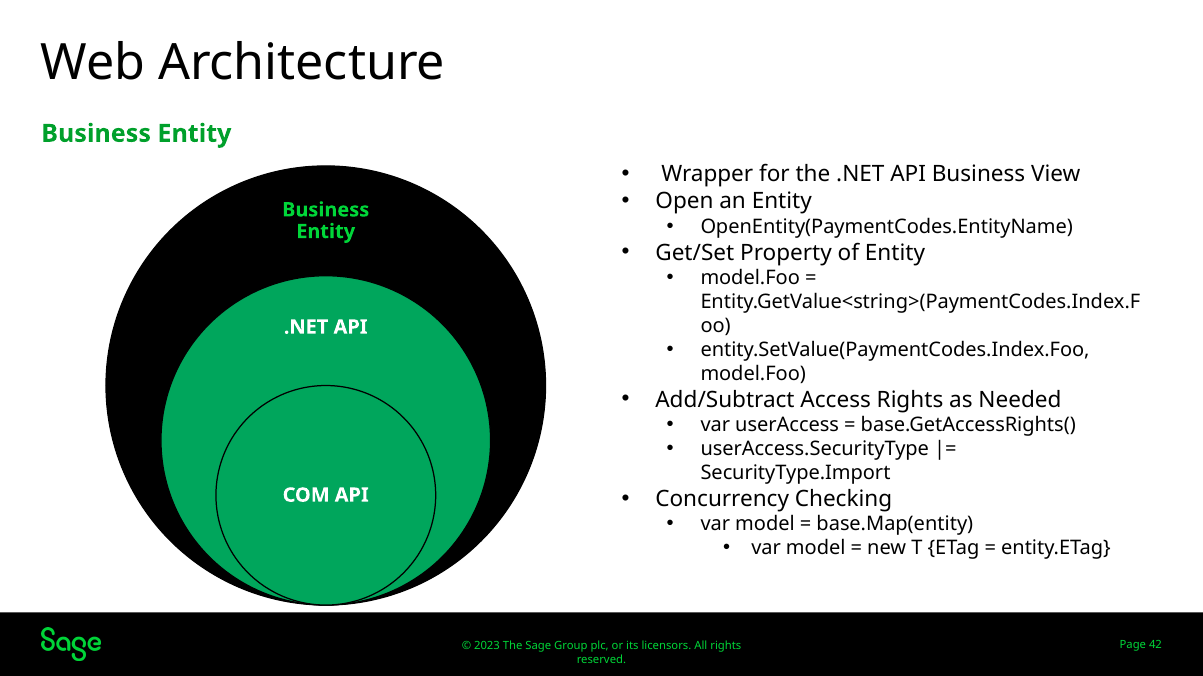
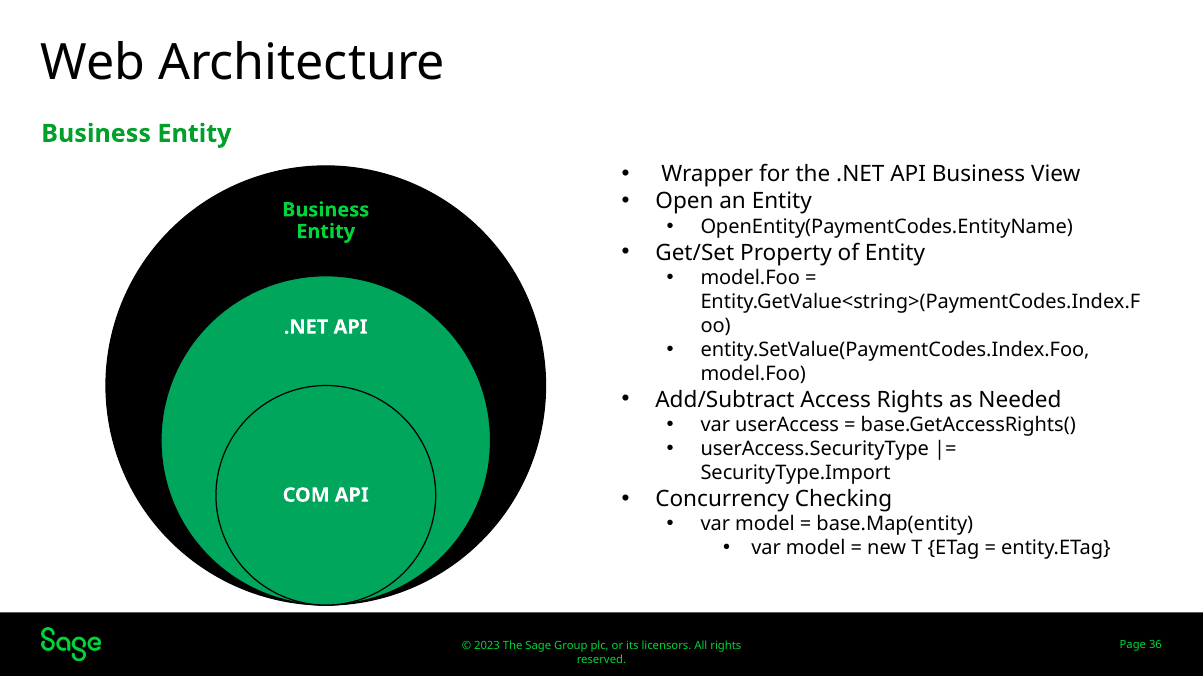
42: 42 -> 36 (1155, 646)
